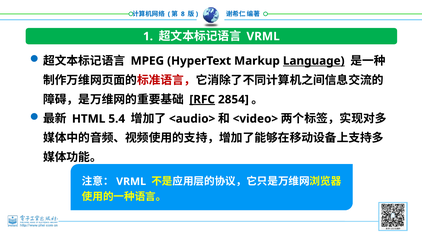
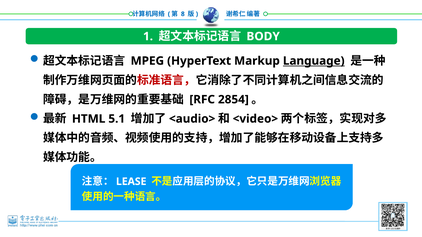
VRML: VRML -> BODY (263, 36)
RFC underline: present -> none (202, 100)
5.4: 5.4 -> 5.1 (117, 119)
VRML: VRML -> LEASE (131, 182)
